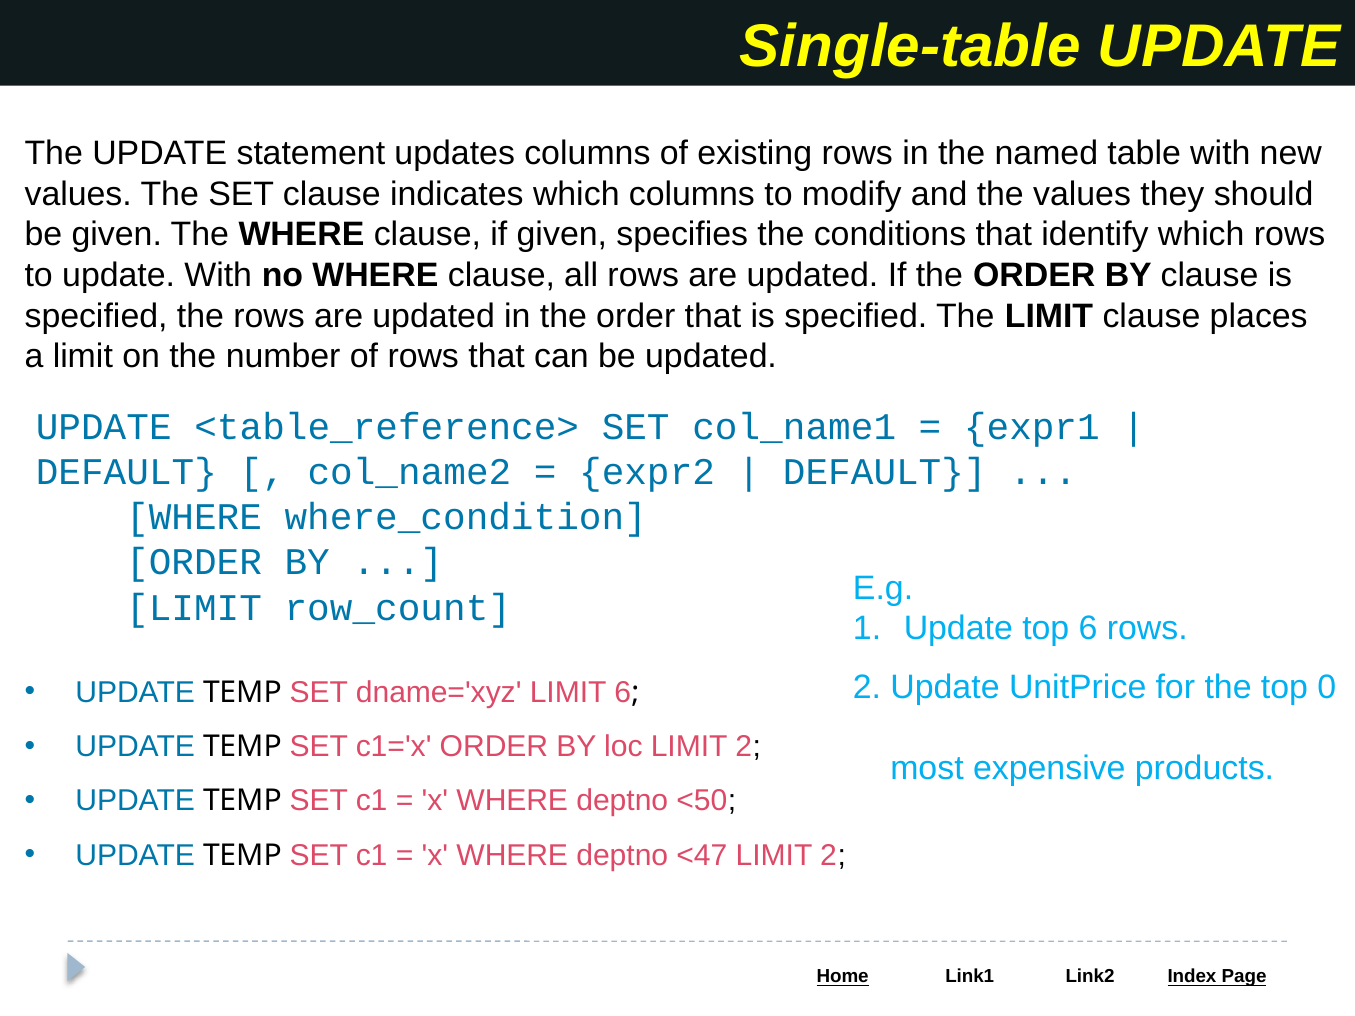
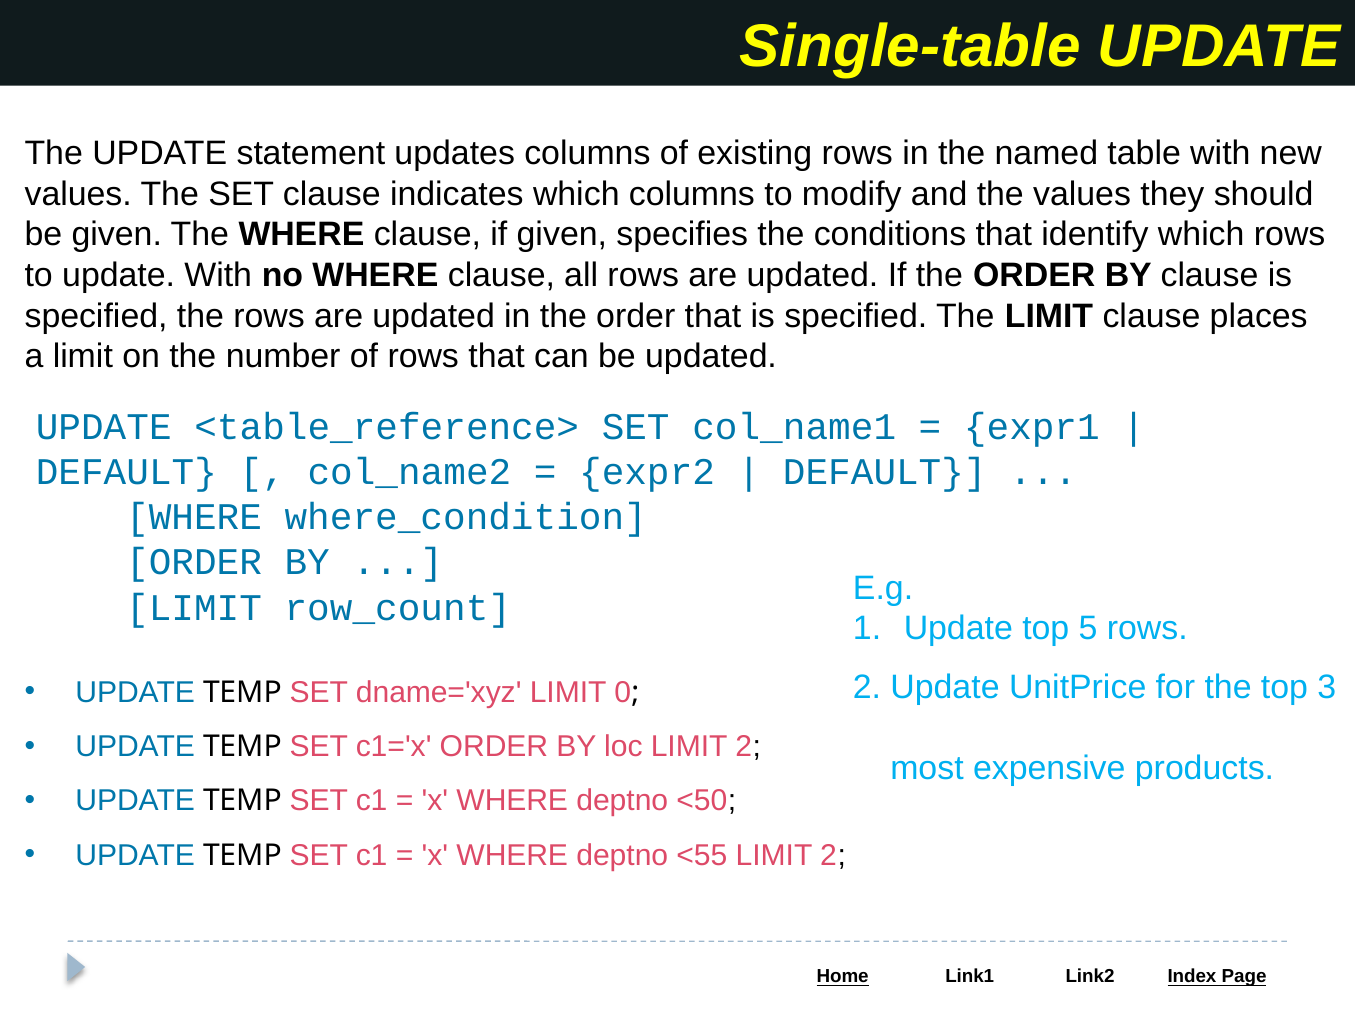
top 6: 6 -> 5 (1088, 629)
0: 0 -> 3 (1327, 688)
LIMIT 6: 6 -> 0 (623, 693)
<47: <47 -> <55 (702, 855)
